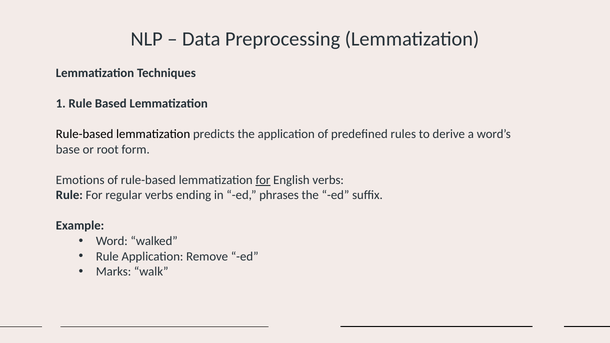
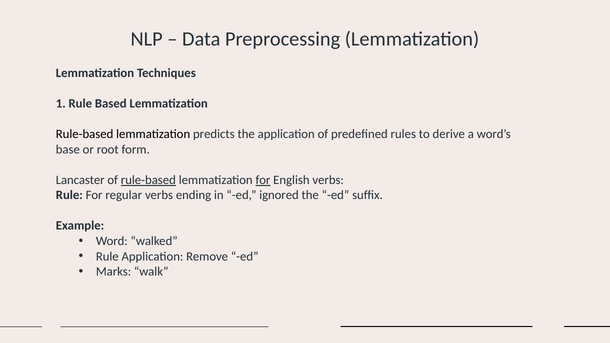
Emotions: Emotions -> Lancaster (80, 180)
rule-based underline: none -> present (148, 180)
phrases: phrases -> ignored (279, 195)
